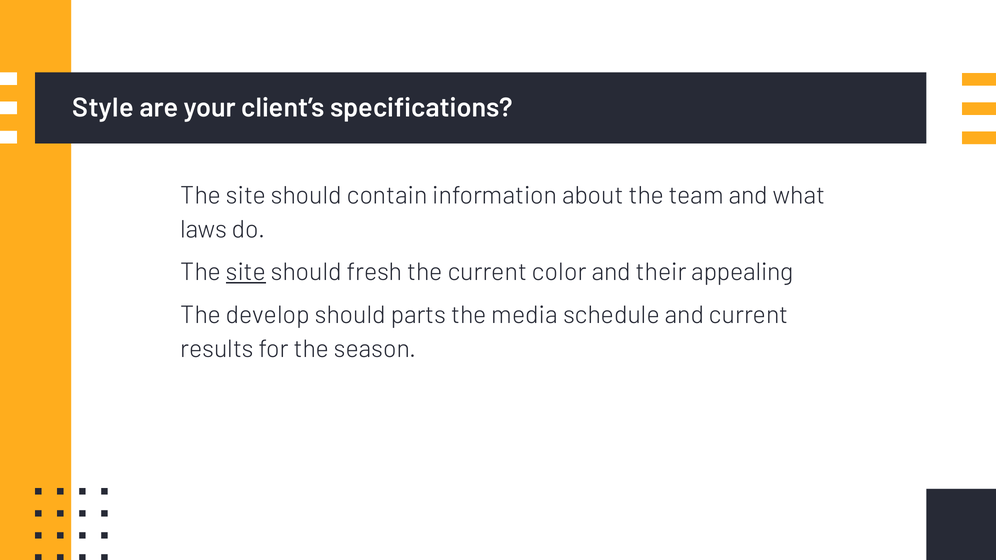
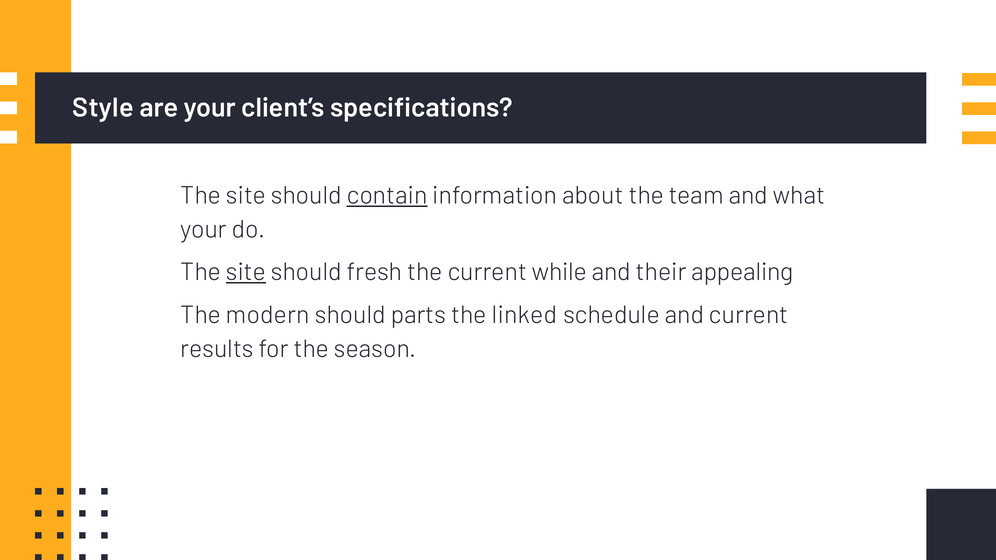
contain underline: none -> present (387, 195)
laws: laws -> your (204, 230)
color: color -> while (560, 272)
develop: develop -> modern (268, 315)
media: media -> linked (525, 315)
